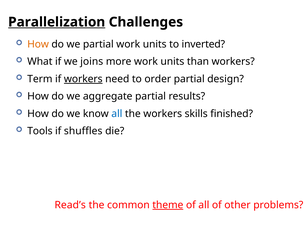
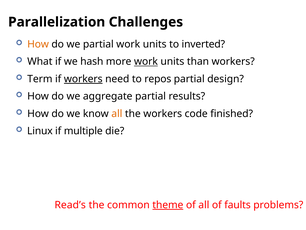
Parallelization underline: present -> none (57, 22)
joins: joins -> hash (92, 61)
work underline: none -> present (146, 61)
order: order -> repos (158, 79)
all colour: blue -> orange (117, 113)
skills: skills -> code (196, 113)
Tools: Tools -> Linux (40, 131)
shuffles: shuffles -> multiple (83, 131)
other: other -> faults (238, 205)
